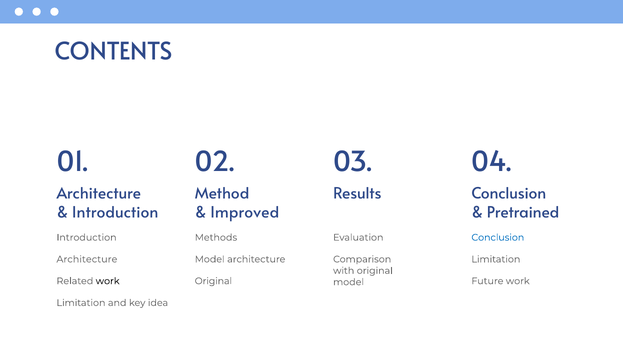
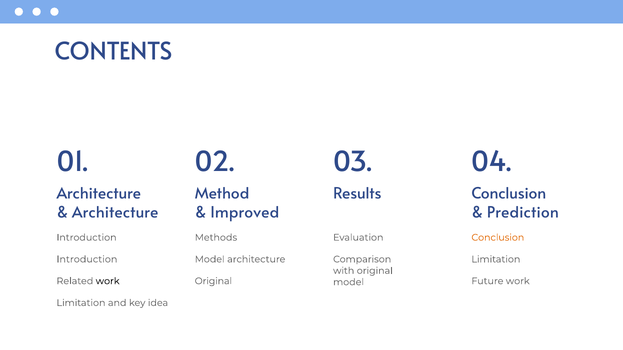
Introduction: Introduction -> Architecture (115, 213)
Pretrained: Pretrained -> Prediction (523, 213)
Conclusion colour: blue -> orange (498, 238)
Architecture: Architecture -> Introduction (87, 260)
